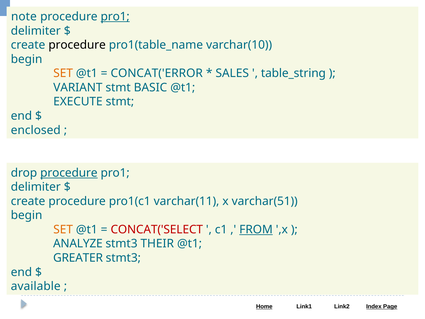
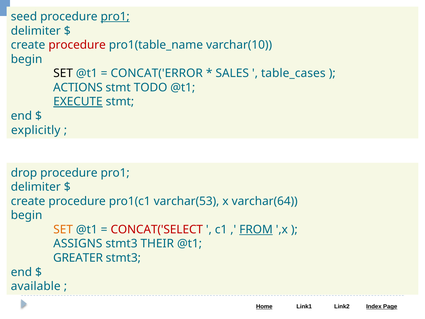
note: note -> seed (24, 17)
procedure colour: black -> red (77, 45)
SET colour: orange -> black (63, 73)
table_string: table_string -> table_cases (293, 73)
VARIANT: VARIANT -> ACTIONS (78, 88)
BASIC: BASIC -> TODO (151, 88)
EXECUTE underline: none -> present (78, 102)
enclosed: enclosed -> explicitly (36, 130)
procedure underline: present -> none (69, 173)
varchar(11: varchar(11 -> varchar(53 (187, 201)
varchar(51: varchar(51 -> varchar(64 (265, 201)
ANALYZE: ANALYZE -> ASSIGNS (78, 244)
